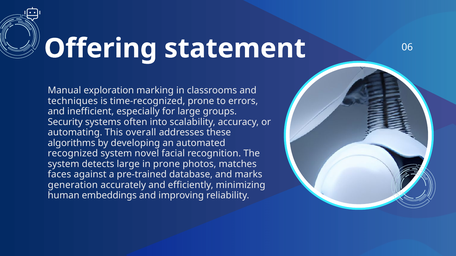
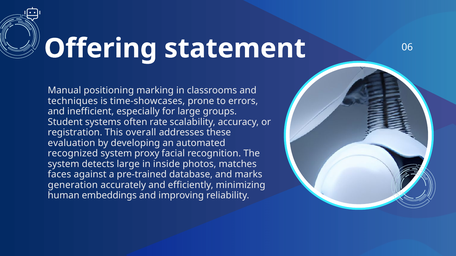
exploration: exploration -> positioning (109, 91)
time-recognized: time-recognized -> time-showcases (147, 101)
Security: Security -> Student (65, 122)
into: into -> rate (159, 122)
automating: automating -> registration (75, 133)
algorithms: algorithms -> evaluation (71, 143)
novel: novel -> proxy (147, 154)
in prone: prone -> inside (167, 164)
